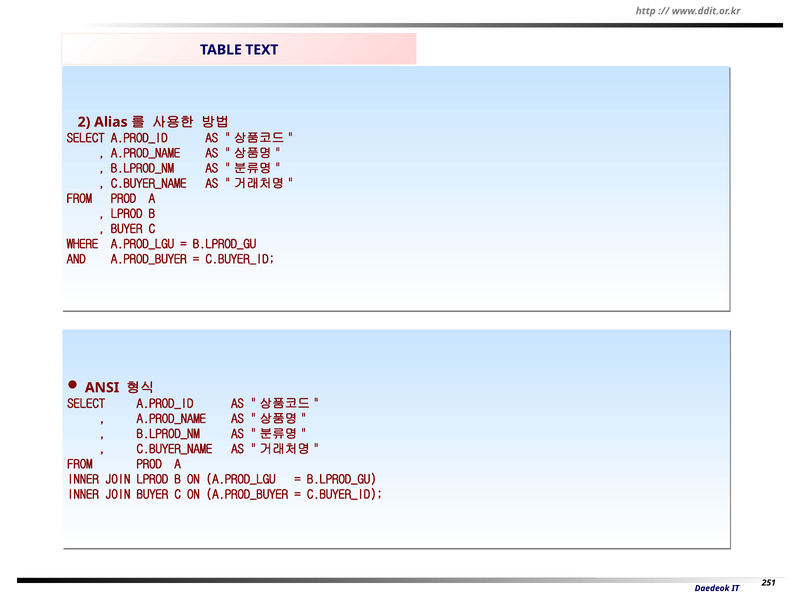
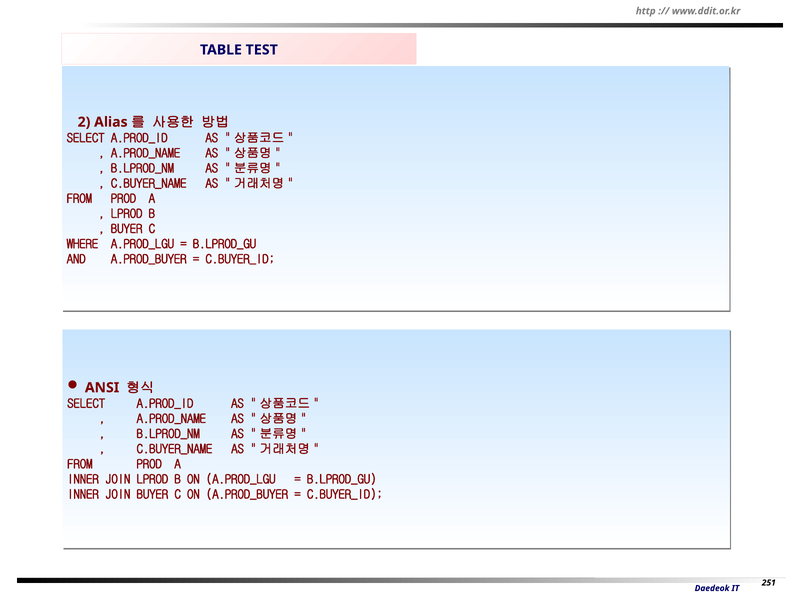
TEXT: TEXT -> TEST (262, 50)
